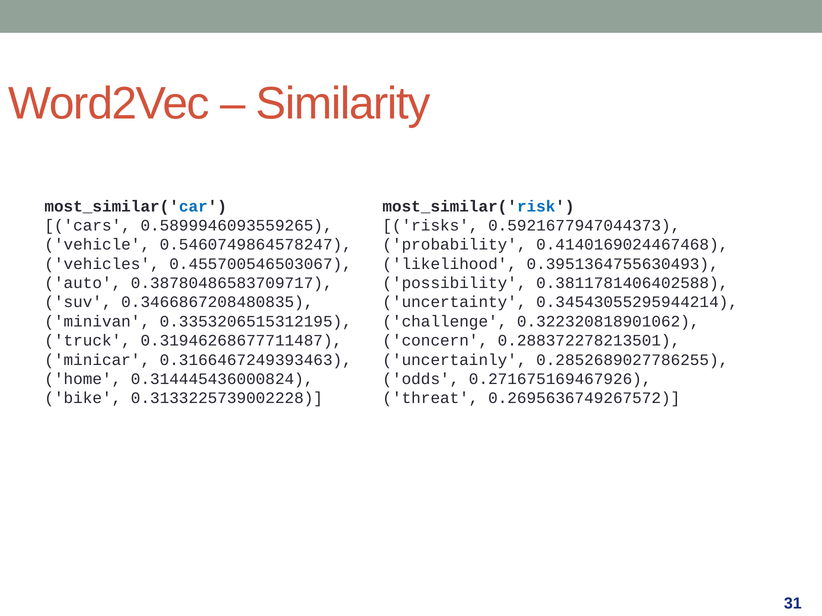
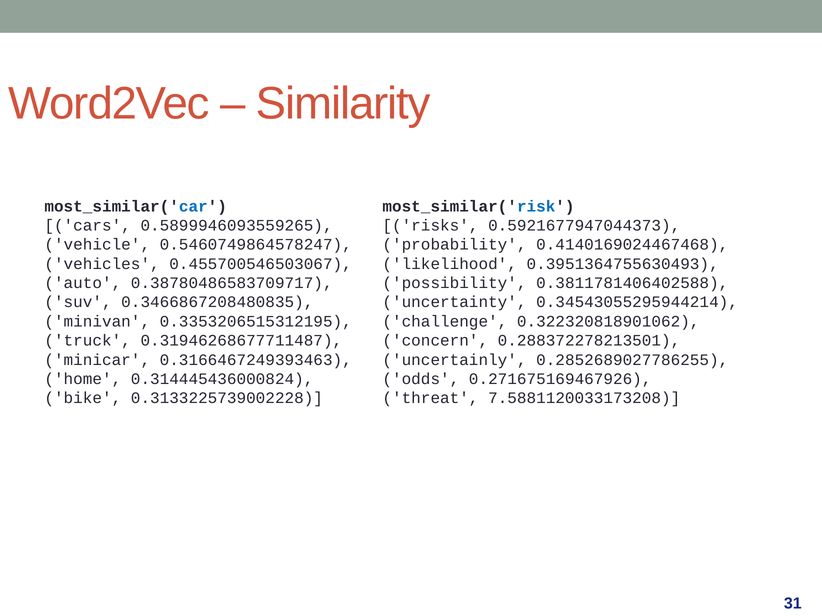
0.2695636749267572: 0.2695636749267572 -> 7.5881120033173208 (584, 398)
